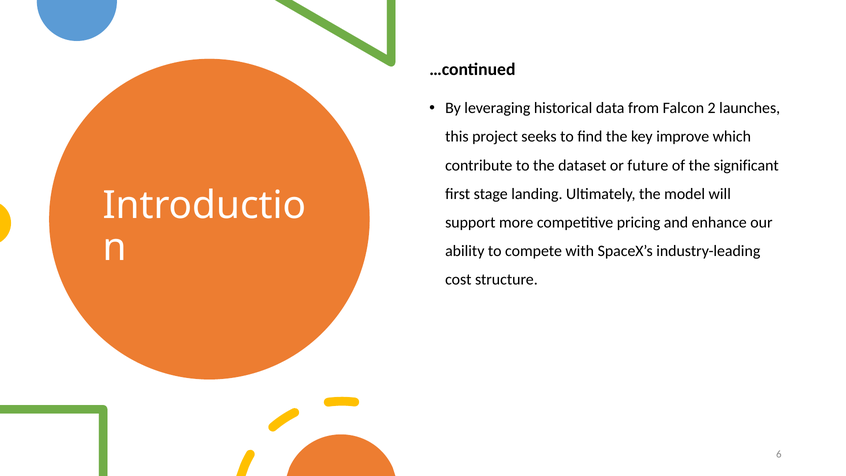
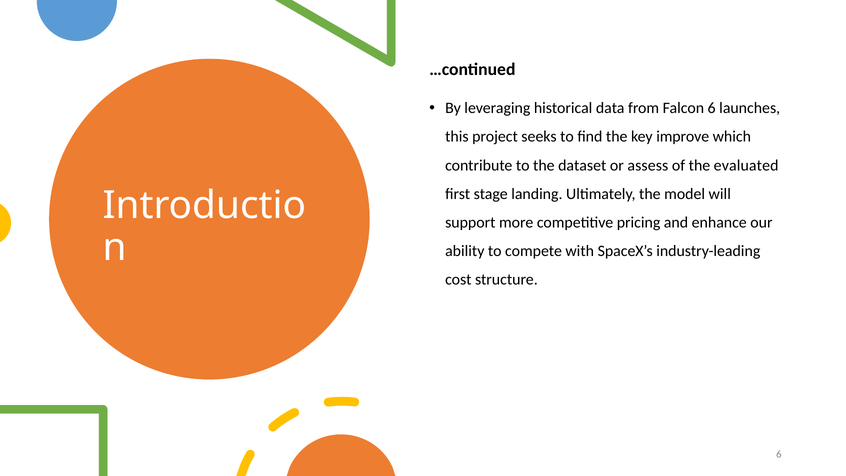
Falcon 2: 2 -> 6 (712, 108)
future: future -> assess (648, 165)
significant: significant -> evaluated (746, 165)
